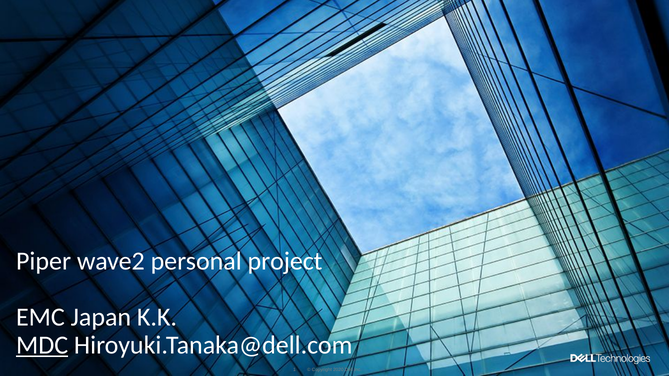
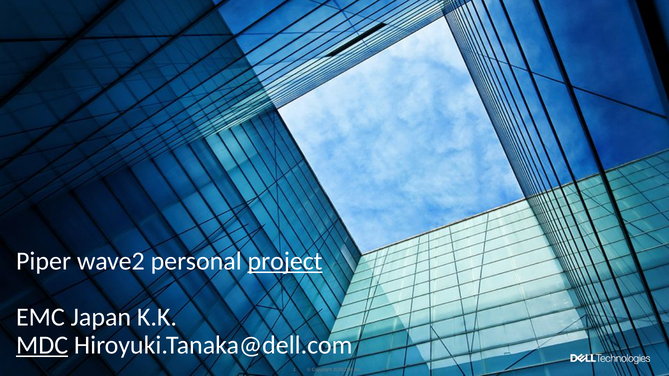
project underline: none -> present (285, 261)
